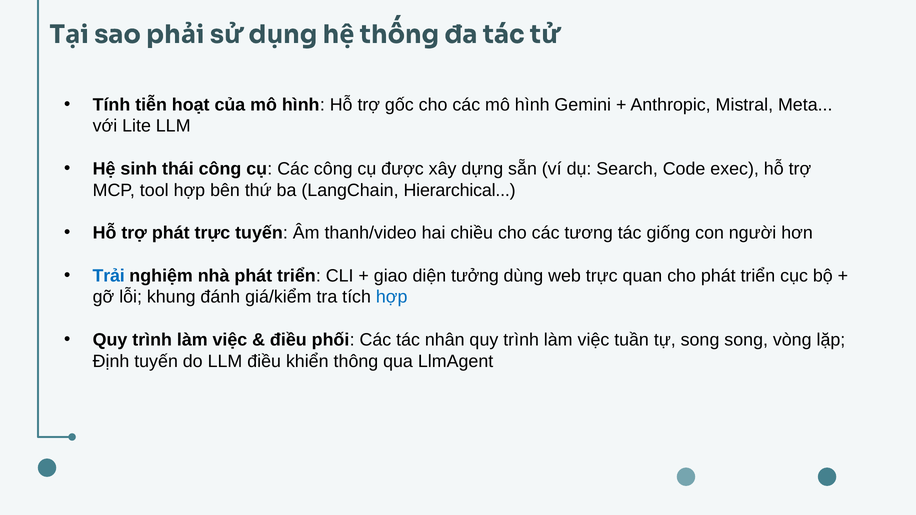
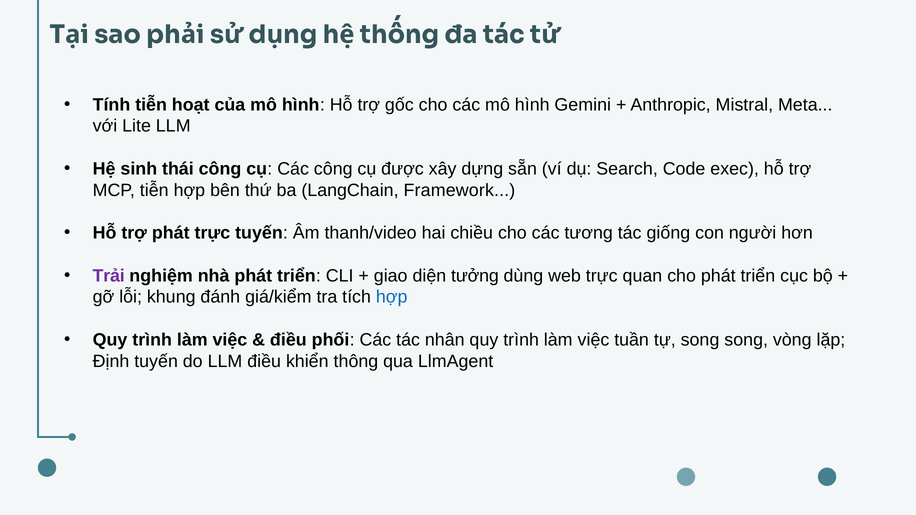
MCP tool: tool -> tiễn (154, 190)
Hierarchical: Hierarchical -> Framework (459, 190)
Trải colour: blue -> purple (109, 276)
